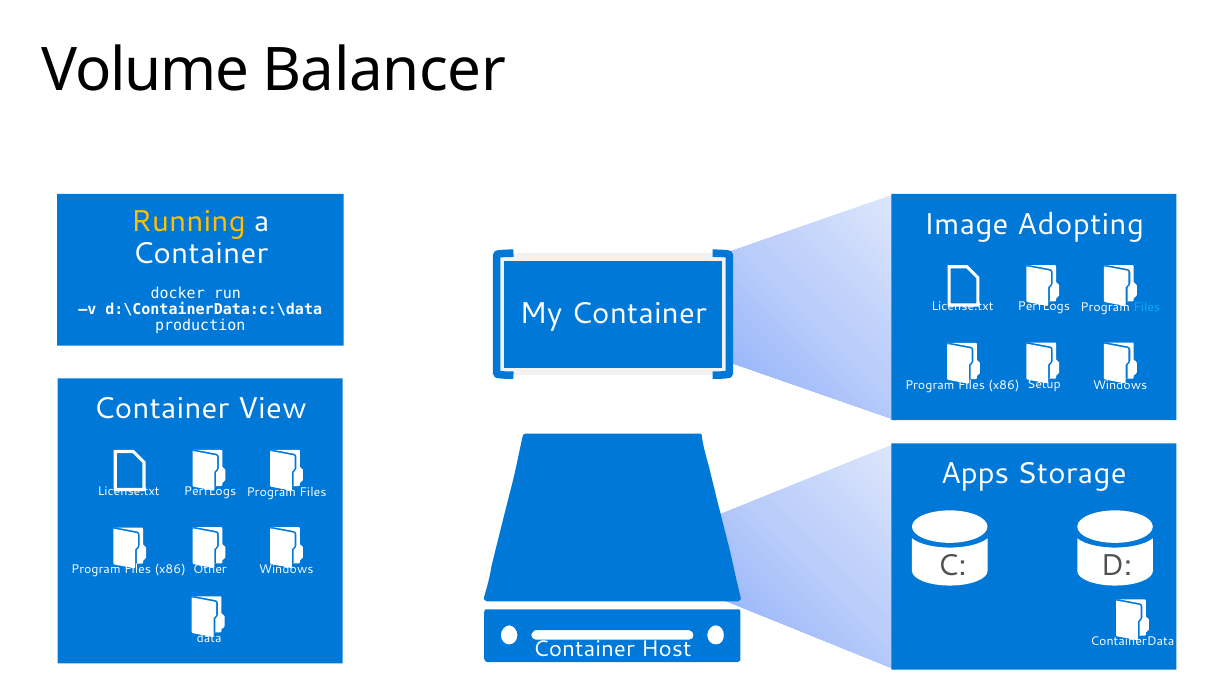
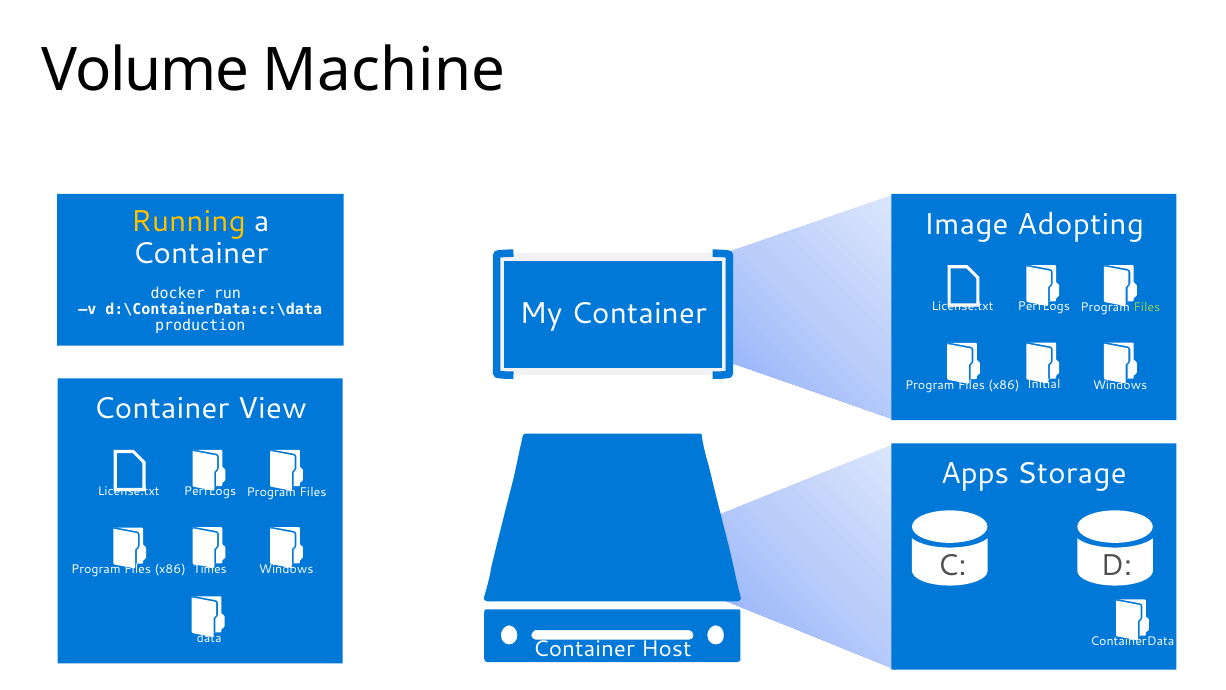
Balancer: Balancer -> Machine (384, 70)
Files colour: light blue -> light green (1147, 307)
Setup: Setup -> Initial (1044, 384)
Other: Other -> Times (210, 569)
